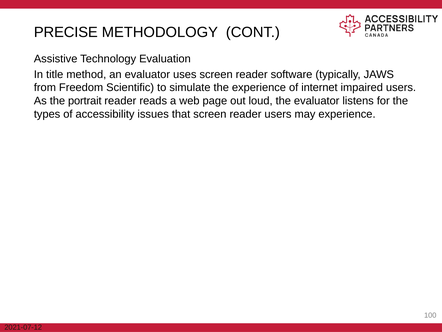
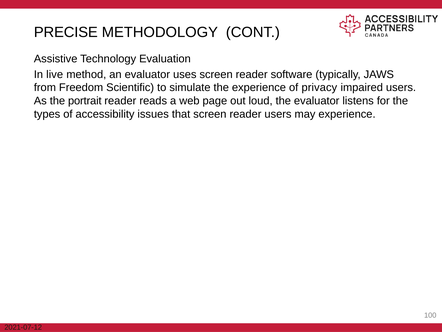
title: title -> live (55, 74)
internet: internet -> privacy (319, 88)
